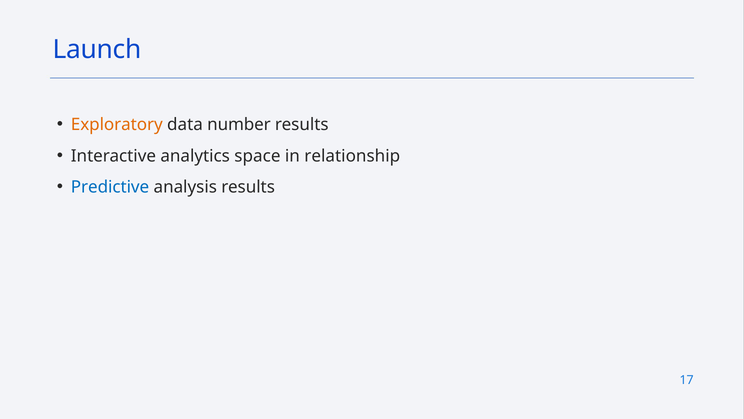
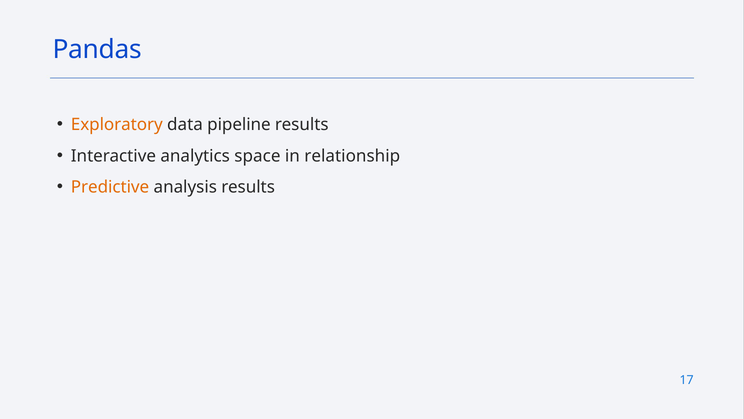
Launch: Launch -> Pandas (97, 50)
number: number -> pipeline (239, 124)
Predictive colour: blue -> orange (110, 187)
